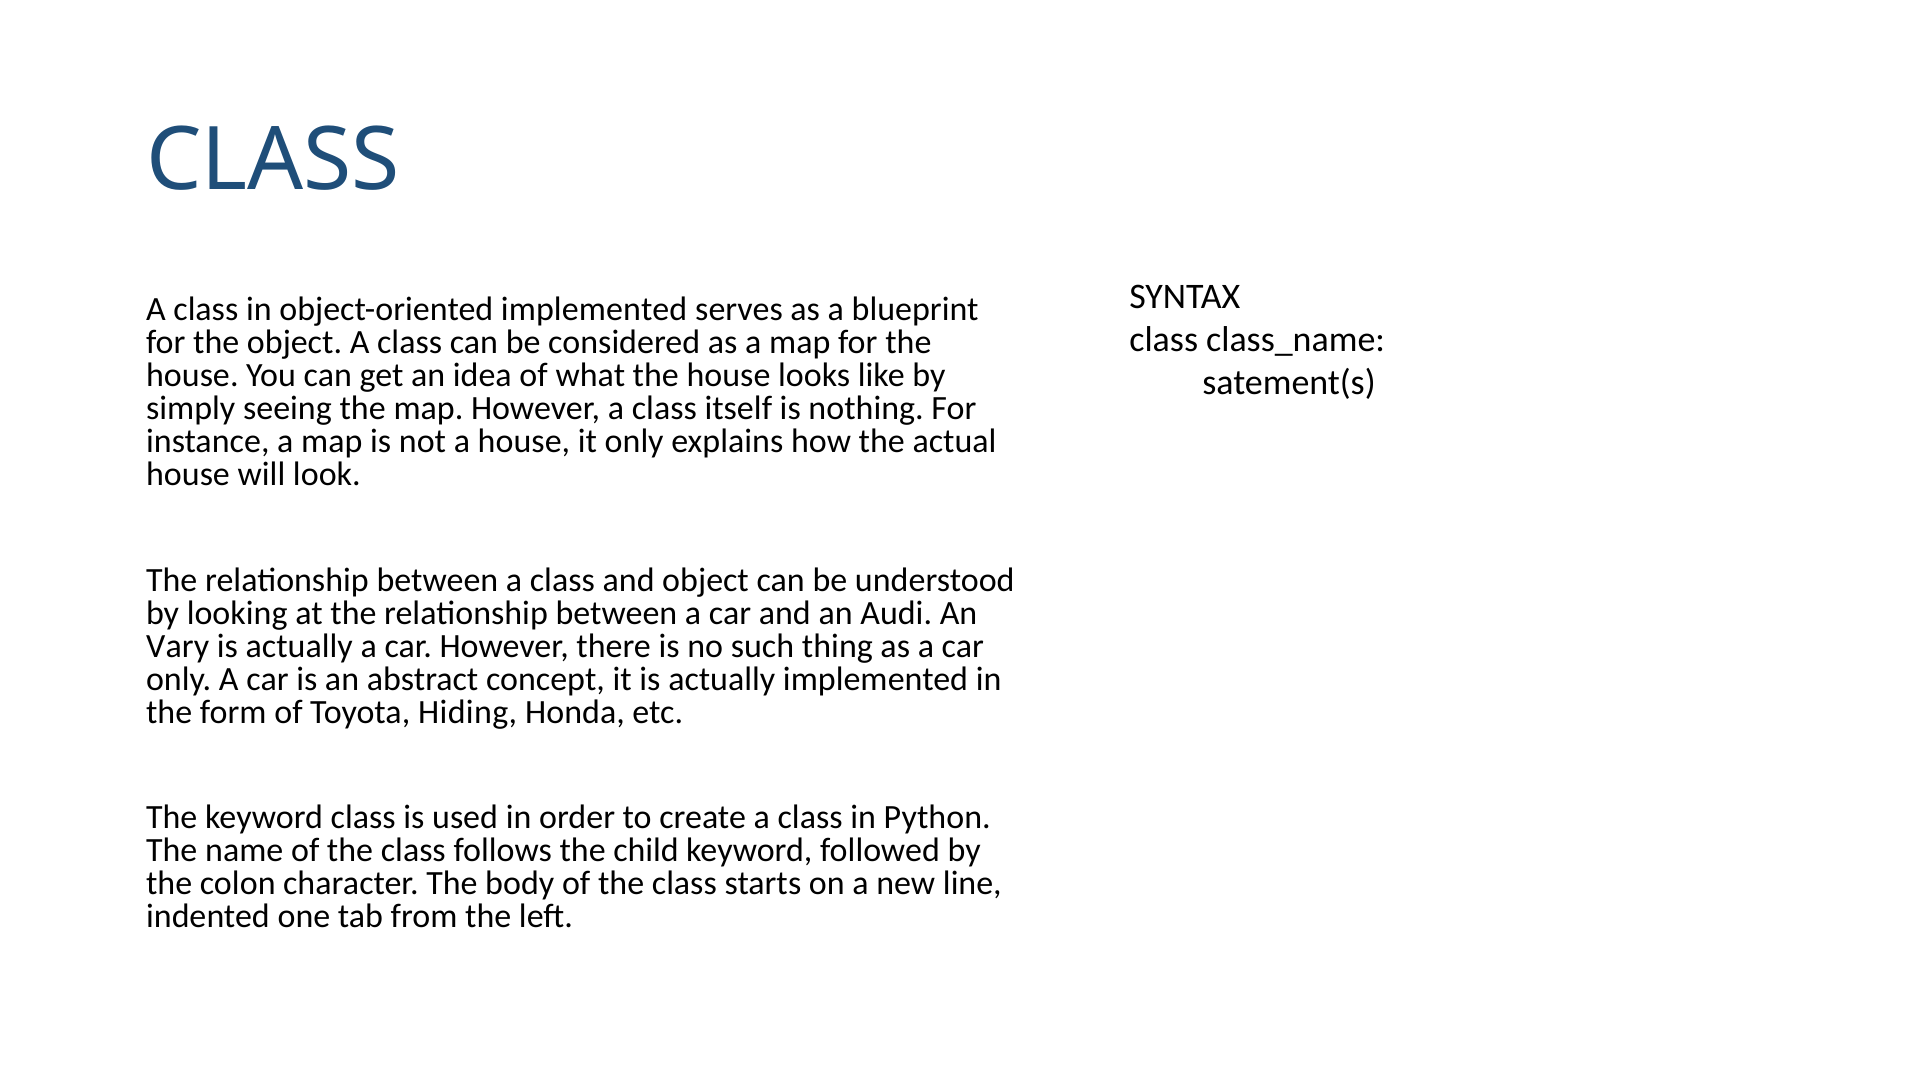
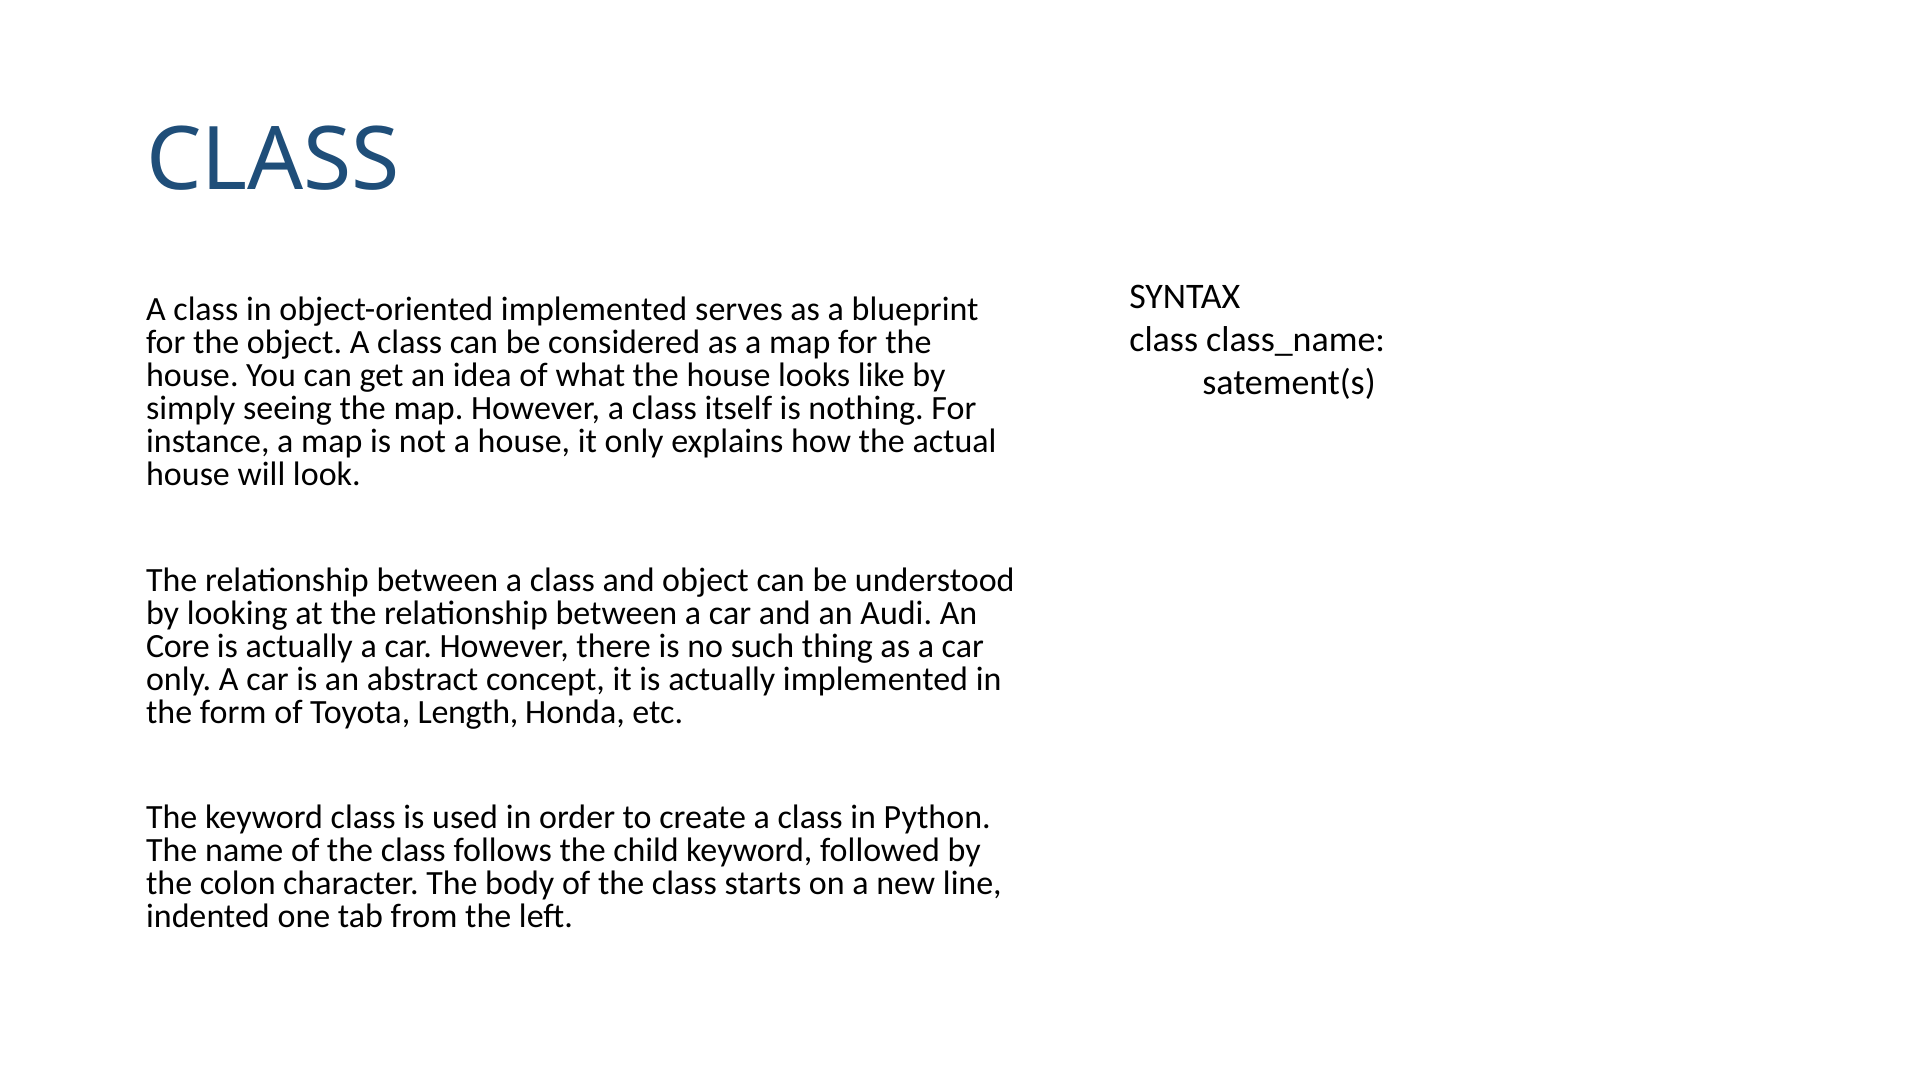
Vary: Vary -> Core (178, 646)
Hiding: Hiding -> Length (468, 712)
